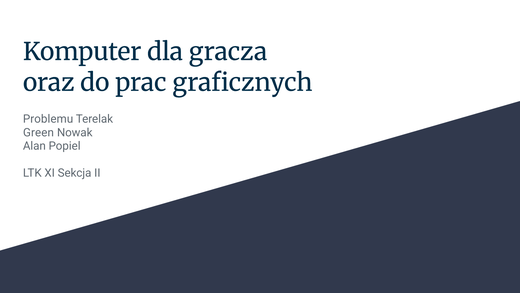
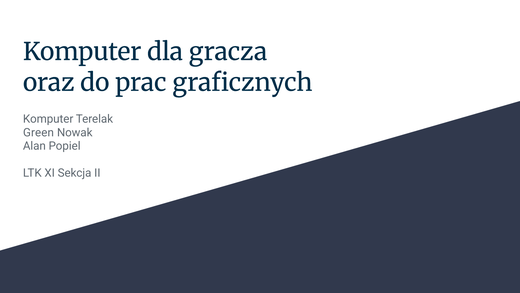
Problemu: Problemu -> Komputer (48, 119)
